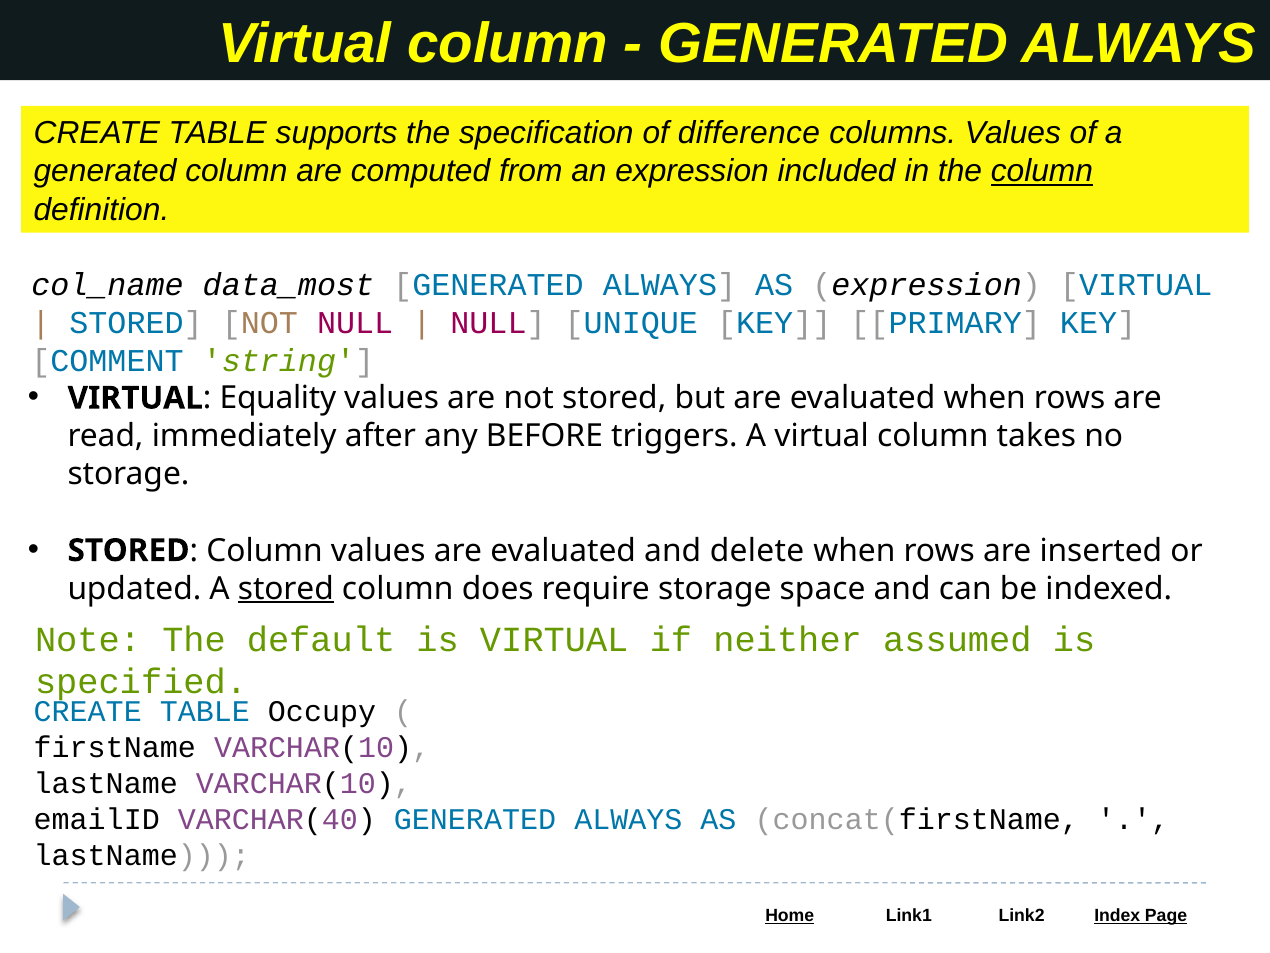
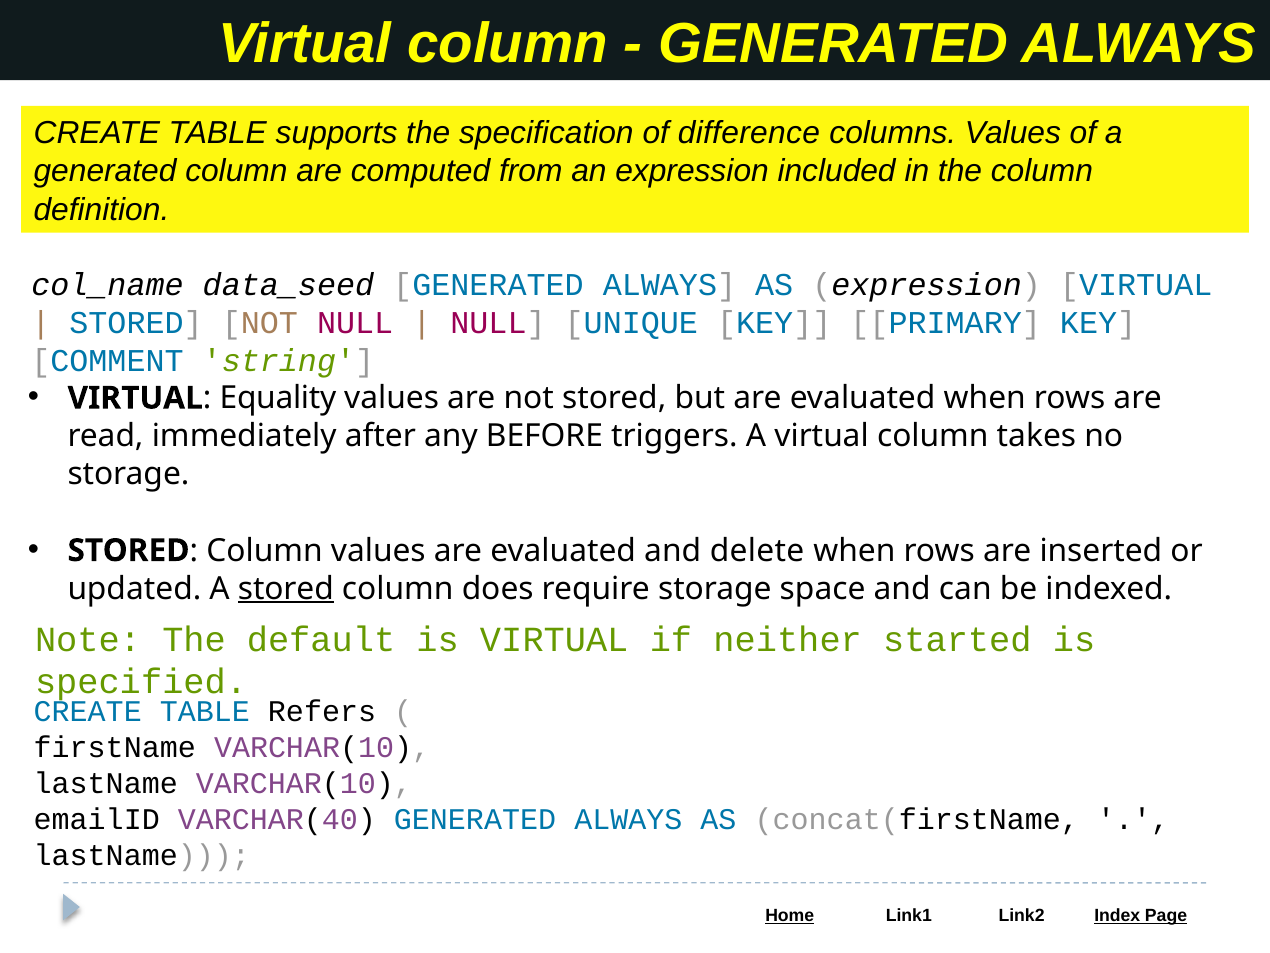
column underline: present -> none (1042, 171)
data_most: data_most -> data_seed (288, 285)
assumed: assumed -> started (957, 639)
Occupy: Occupy -> Refers (322, 712)
